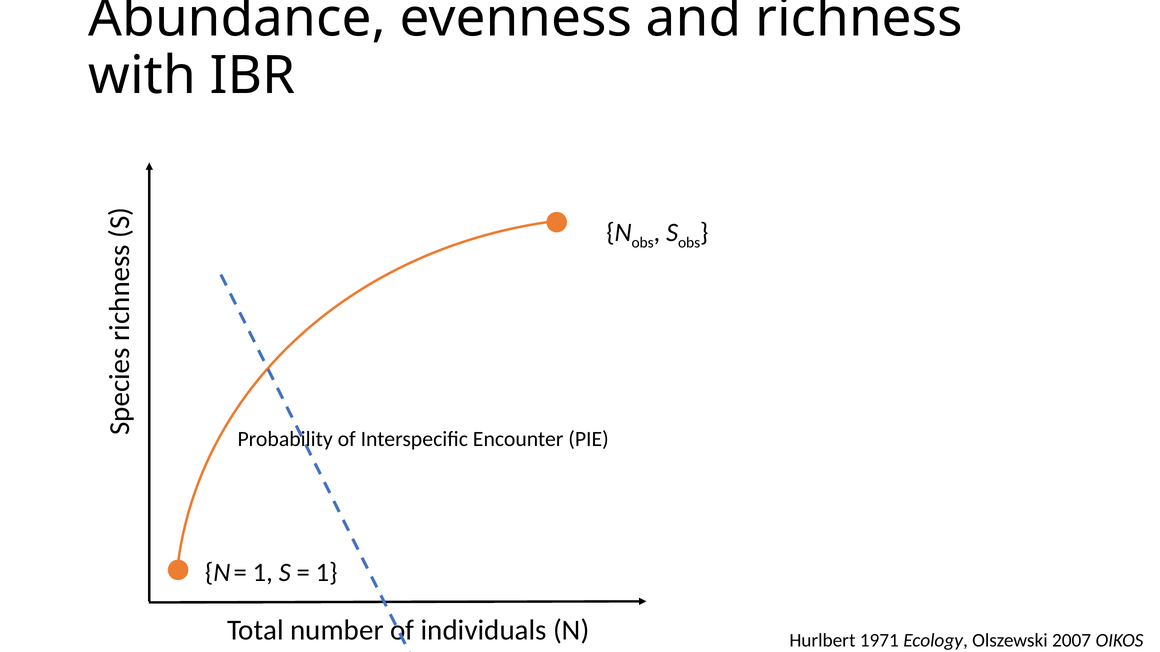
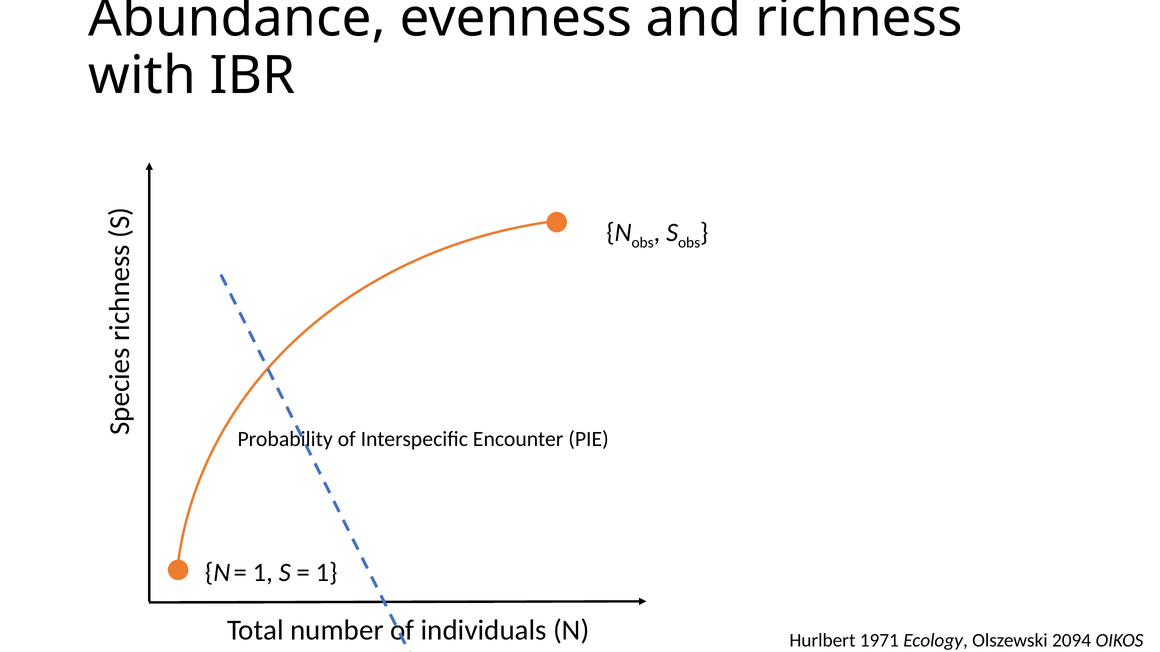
2007: 2007 -> 2094 (1072, 641)
